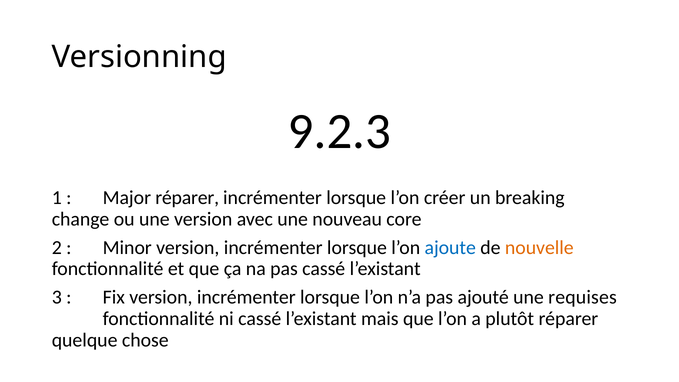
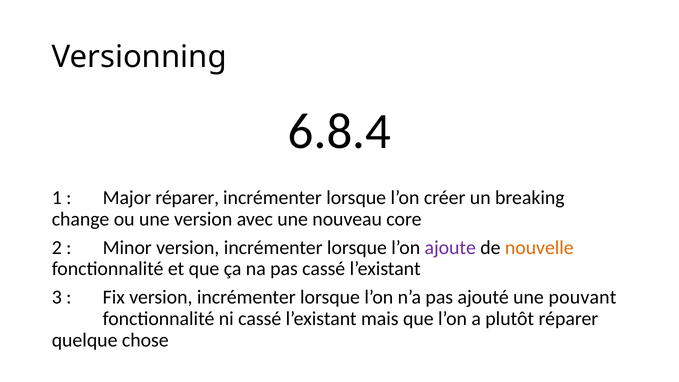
9.2.3: 9.2.3 -> 6.8.4 (339, 131)
ajoute colour: blue -> purple (450, 247)
requises: requises -> pouvant (582, 297)
